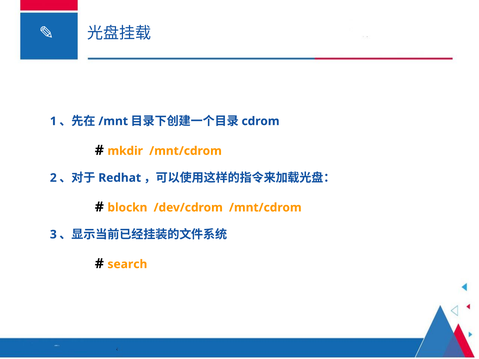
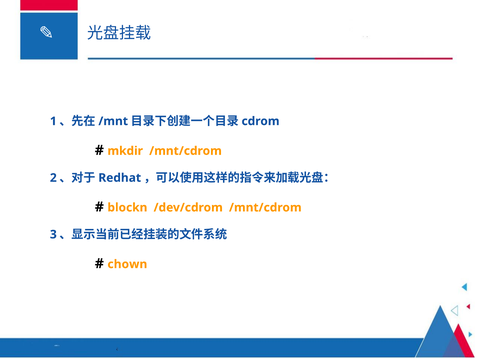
search: search -> chown (127, 264)
